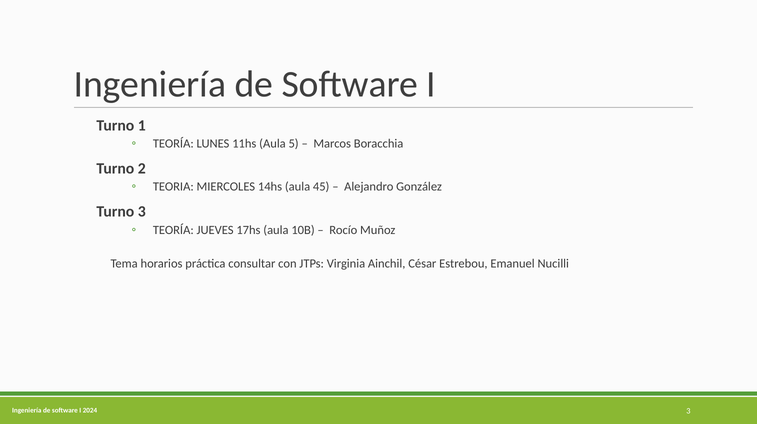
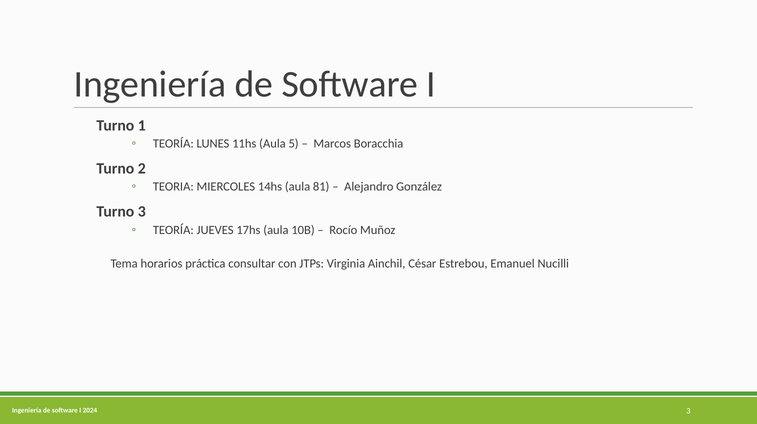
45: 45 -> 81 (321, 187)
